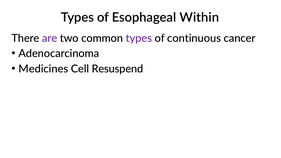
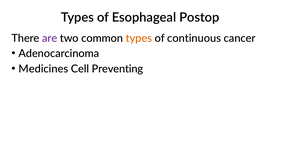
Within: Within -> Postop (199, 17)
types colour: purple -> orange (139, 38)
Resuspend: Resuspend -> Preventing (117, 69)
